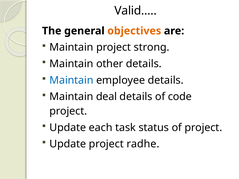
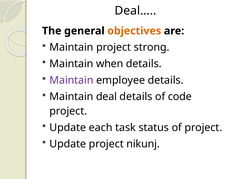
Valid…: Valid… -> Deal… (135, 11)
other: other -> when (110, 64)
Maintain colour: blue -> purple (71, 80)
radhe: radhe -> nikunj (143, 144)
